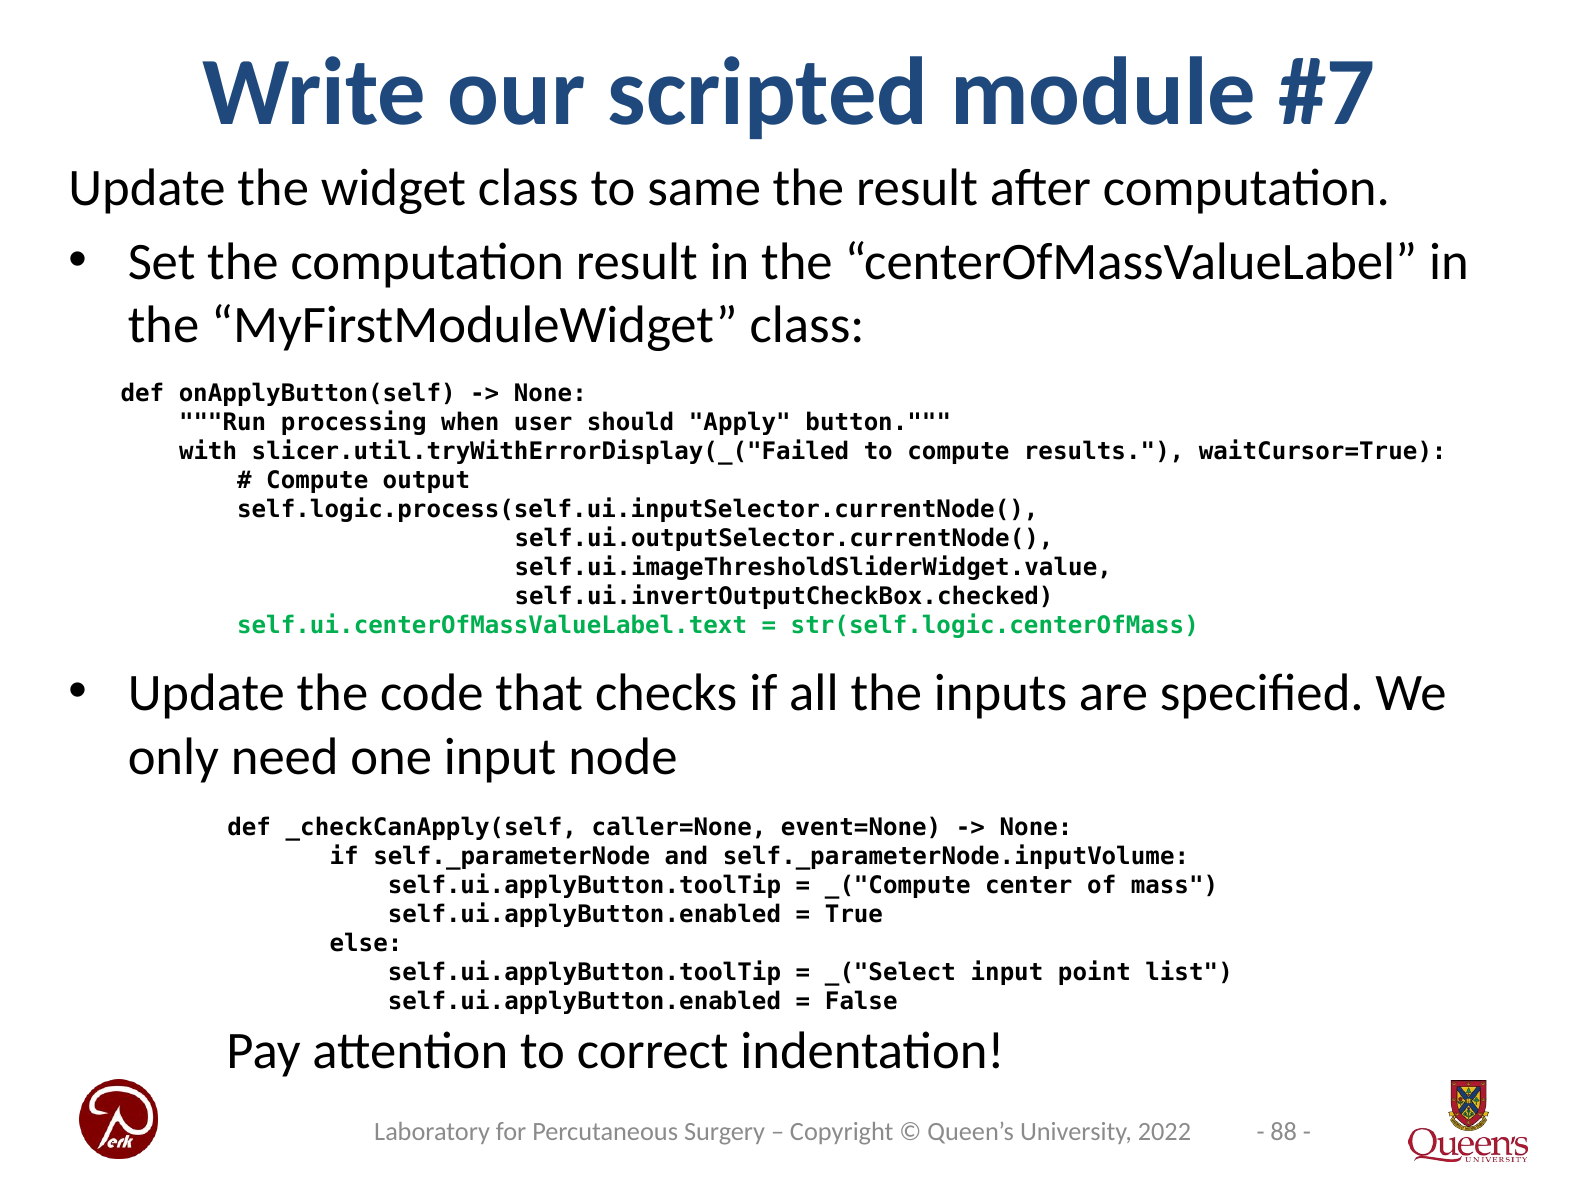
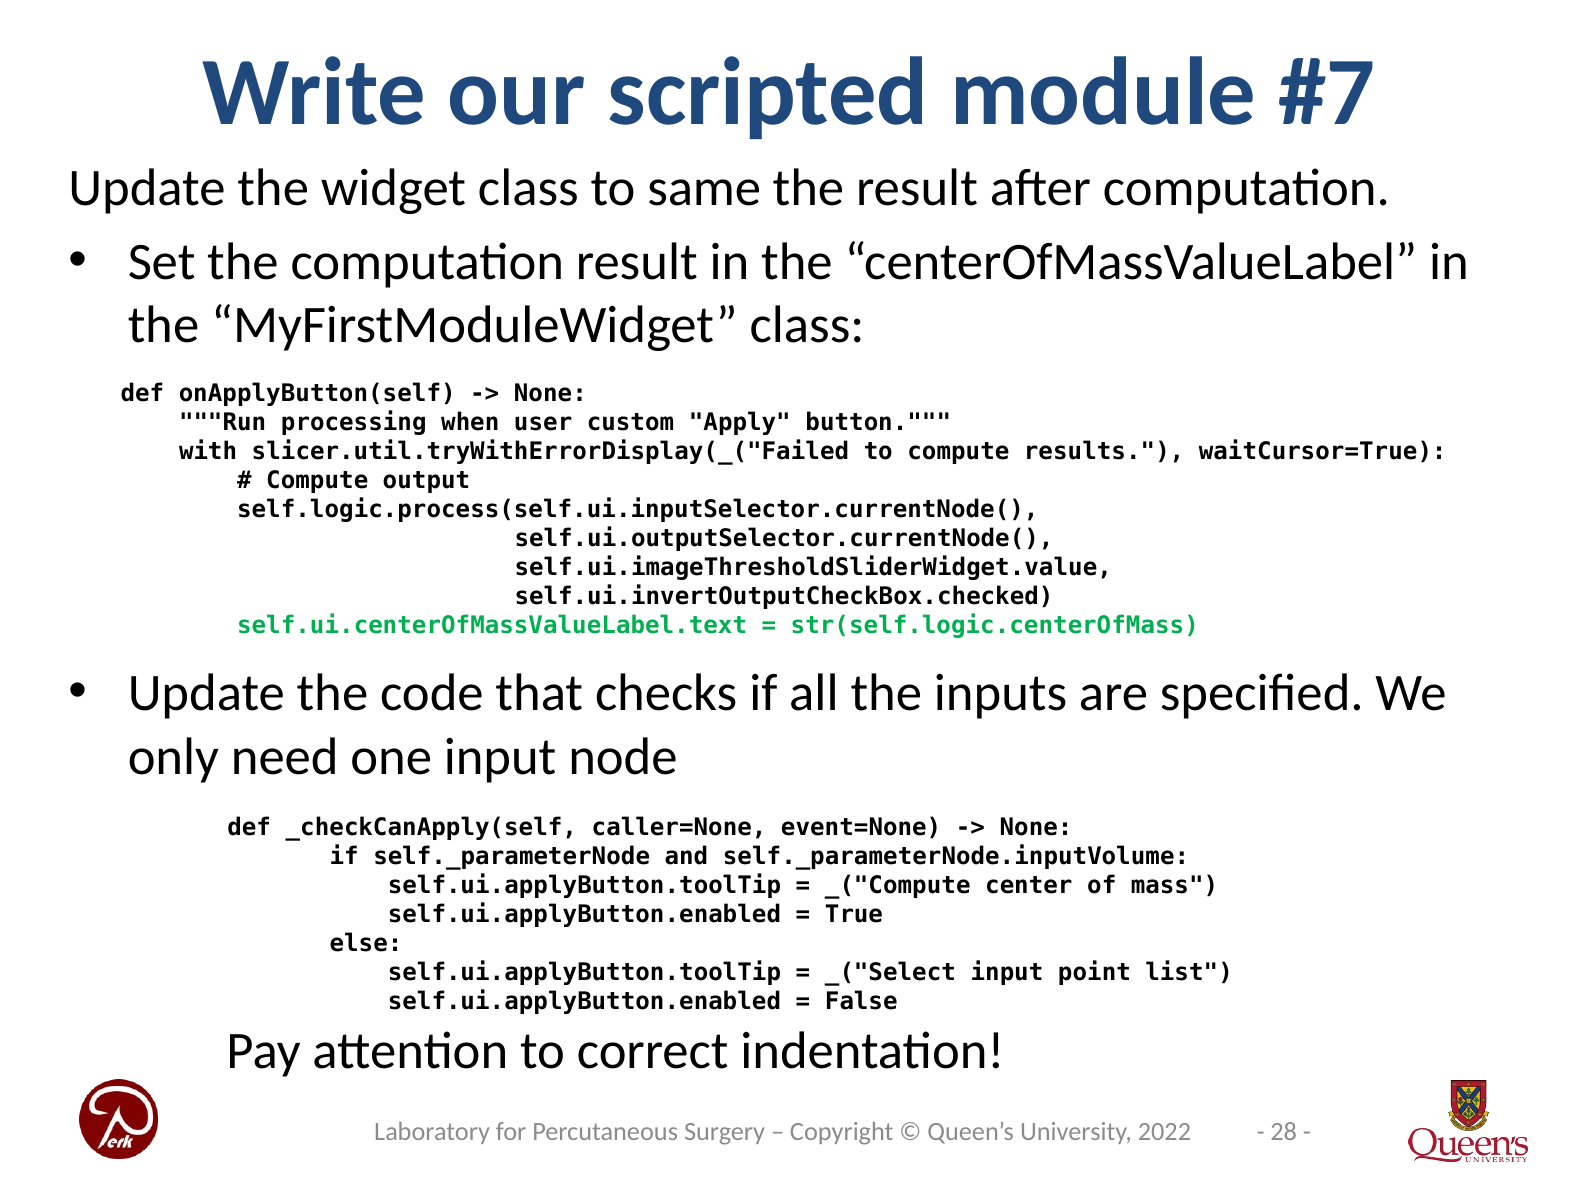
should: should -> custom (630, 422)
88: 88 -> 28 (1284, 1131)
